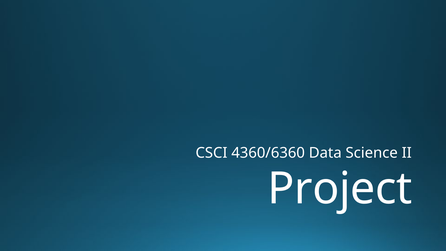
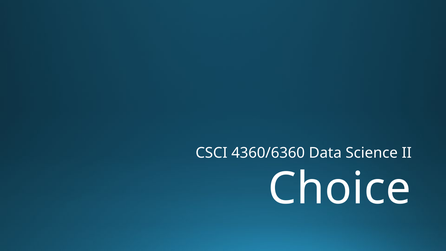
Project: Project -> Choice (340, 189)
